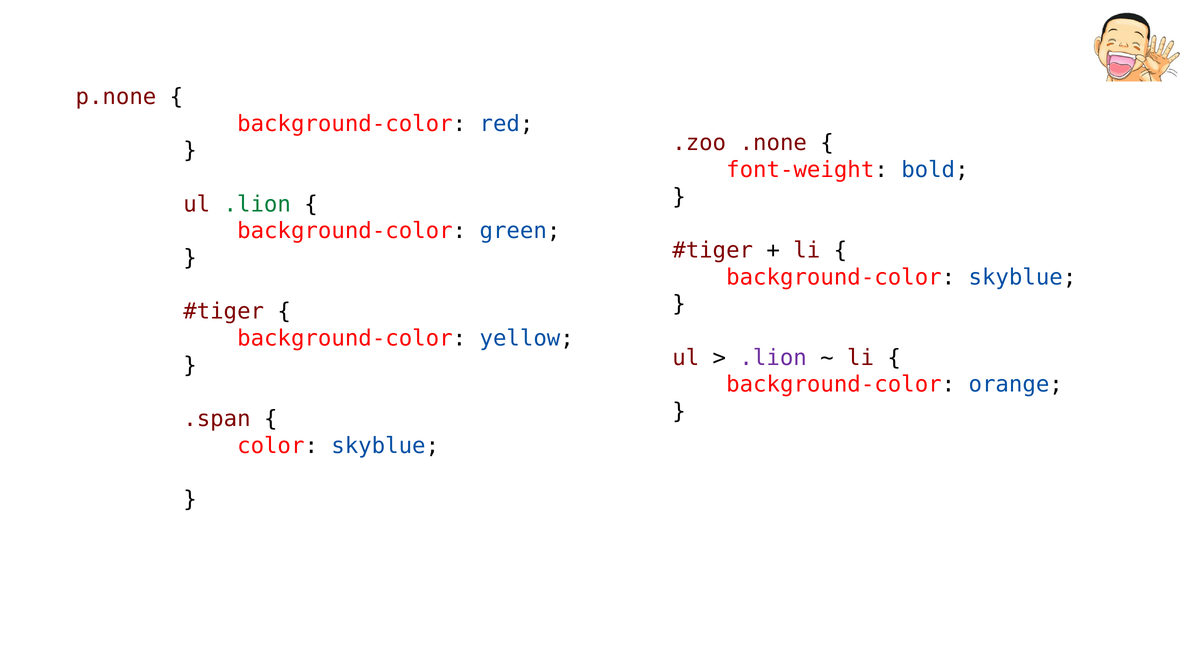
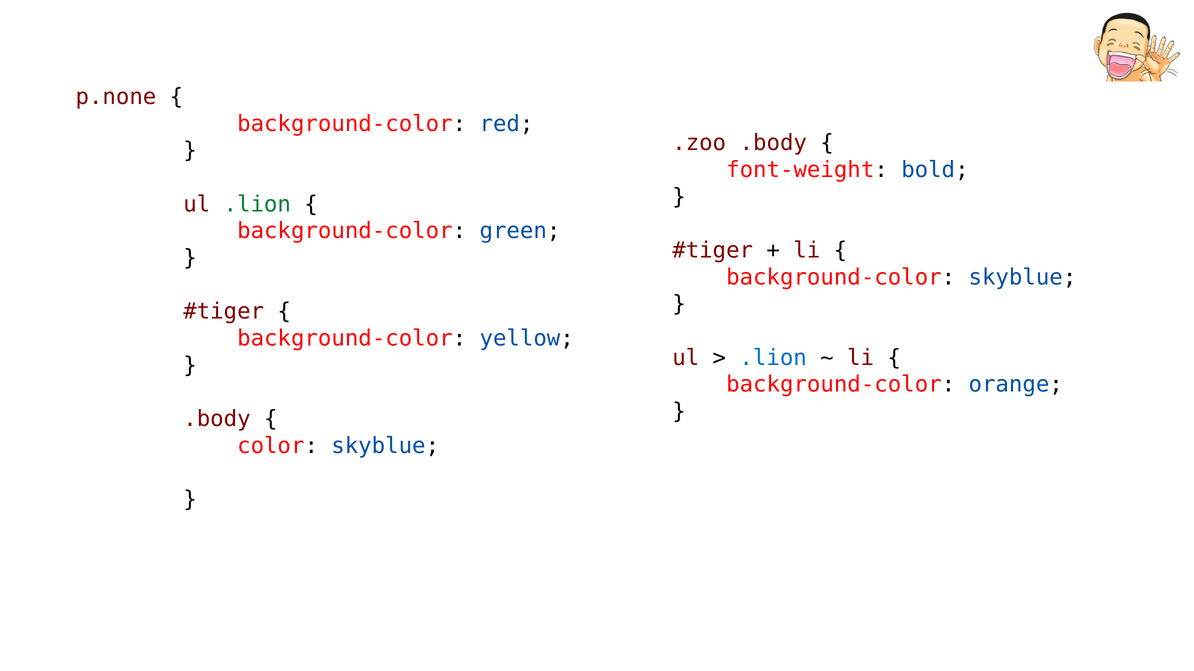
.zoo .none: .none -> .body (773, 143)
.lion colour: purple -> blue (773, 358)
.span: .span -> .body (217, 419)
